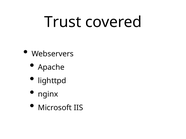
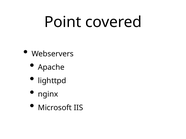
Trust: Trust -> Point (63, 22)
